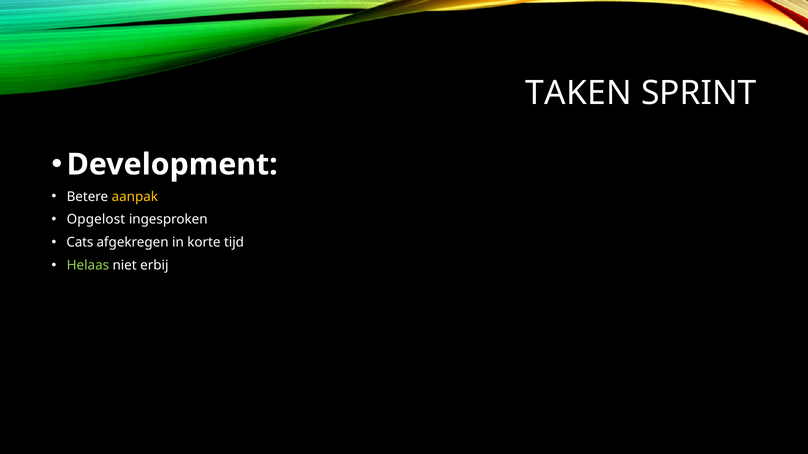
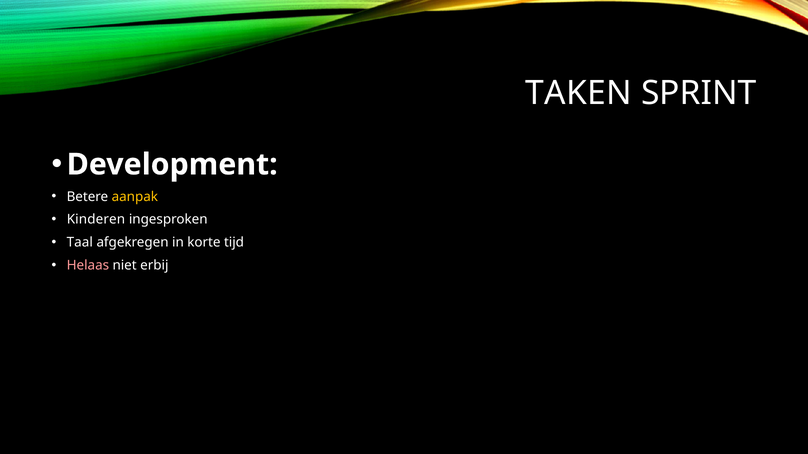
Opgelost: Opgelost -> Kinderen (96, 220)
Cats: Cats -> Taal (80, 243)
Helaas colour: light green -> pink (88, 266)
